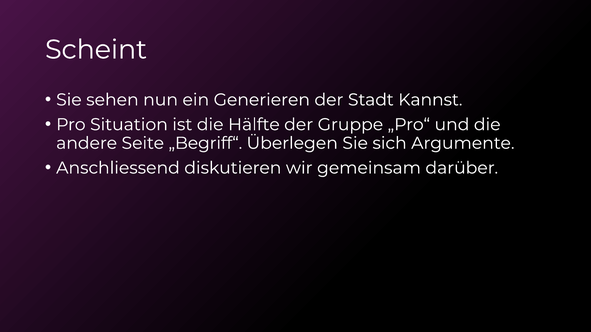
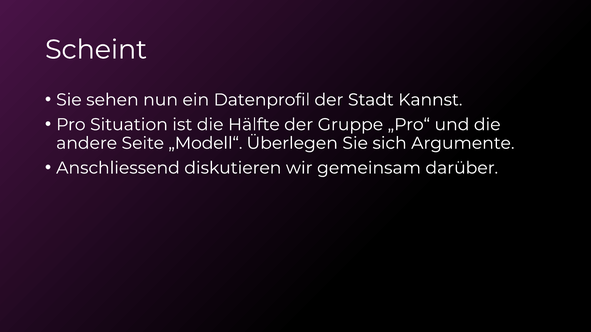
Generieren: Generieren -> Datenprofil (262, 100)
„Begriff“: „Begriff“ -> „Modell“ (205, 143)
